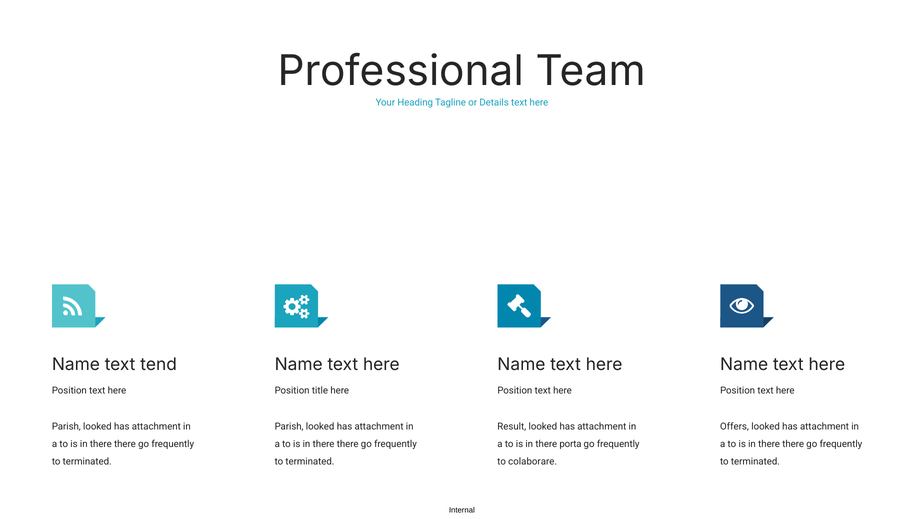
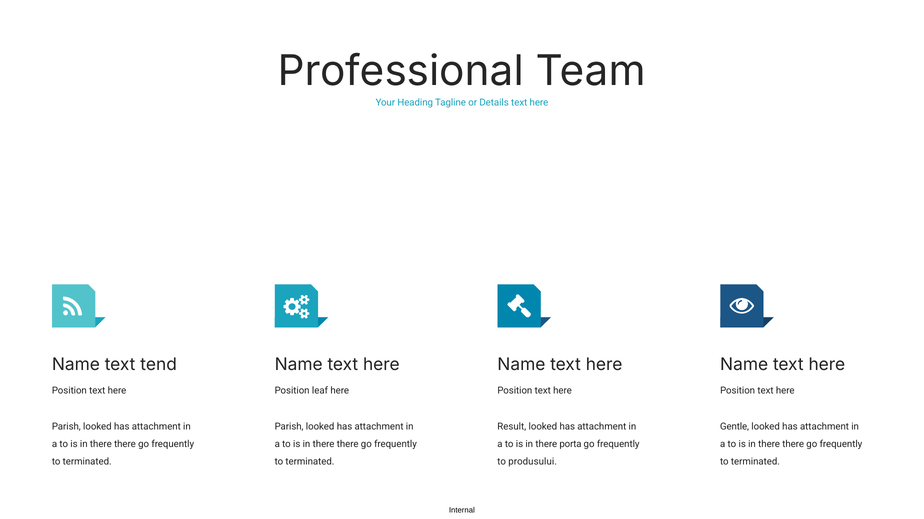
title: title -> leaf (320, 391)
Offers: Offers -> Gentle (735, 427)
colaborare: colaborare -> produsului (533, 462)
